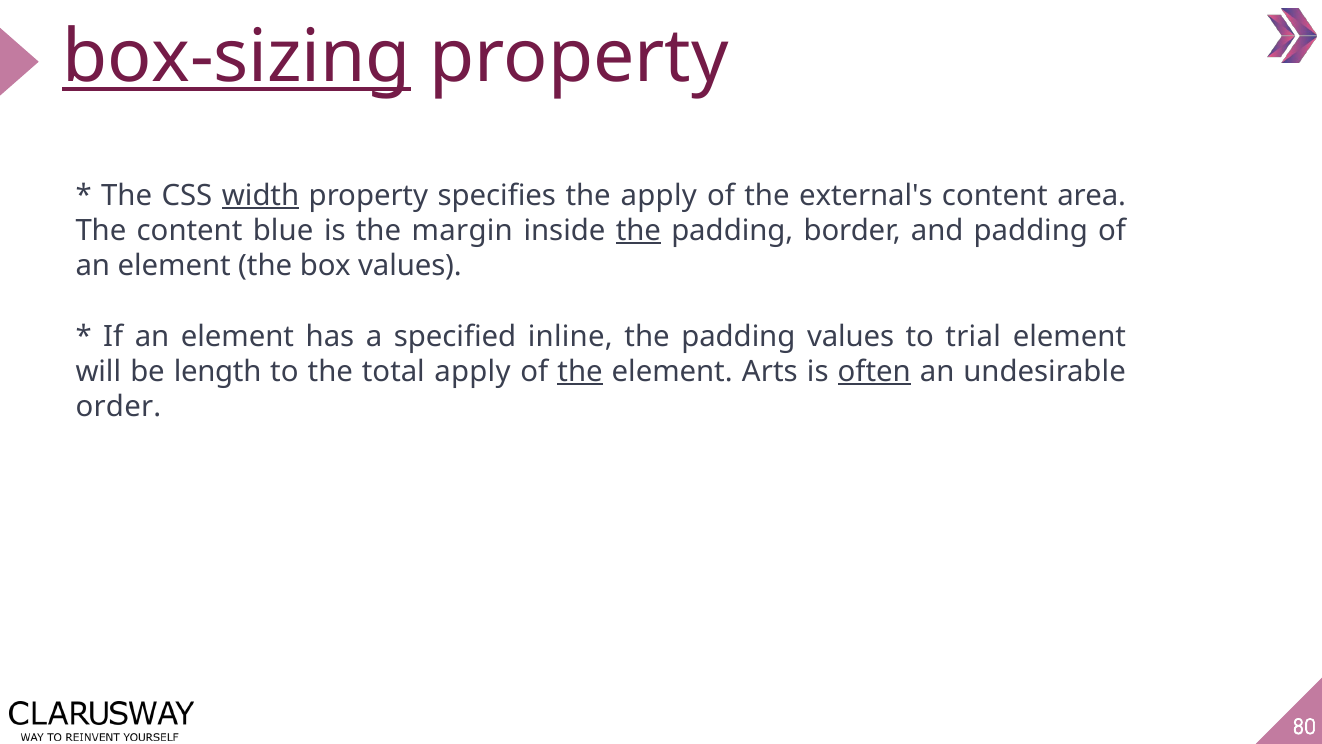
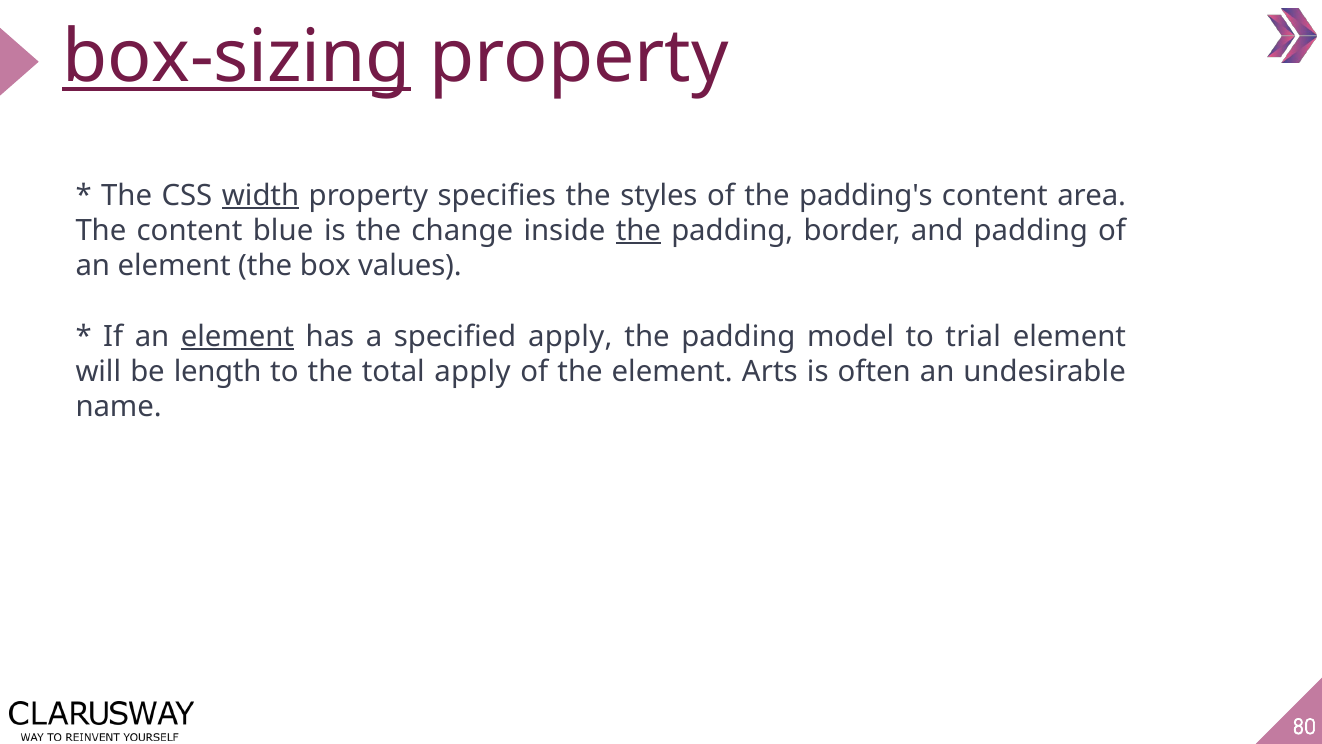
the apply: apply -> styles (659, 195)
external's: external's -> padding's (866, 195)
margin: margin -> change (462, 230)
element underline: none -> present (237, 336)
specified inline: inline -> apply (570, 336)
padding values: values -> model (851, 336)
the underline: present -> none (580, 371)
often underline: present -> none (874, 371)
order: order -> name (119, 407)
